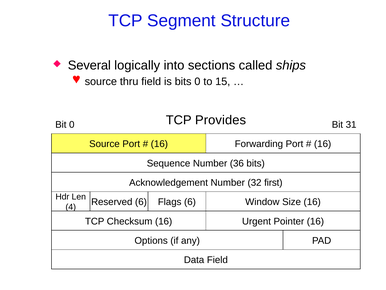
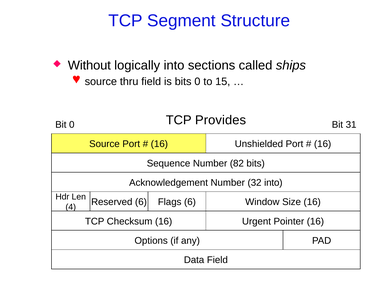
Several: Several -> Without (89, 65)
Forwarding: Forwarding -> Unshielded (259, 144)
36: 36 -> 82 (237, 163)
32 first: first -> into (273, 182)
